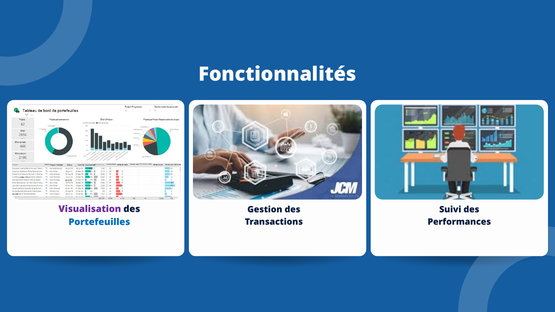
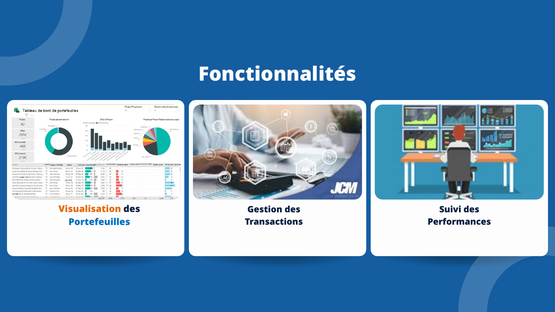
Visualisation colour: purple -> orange (90, 209)
